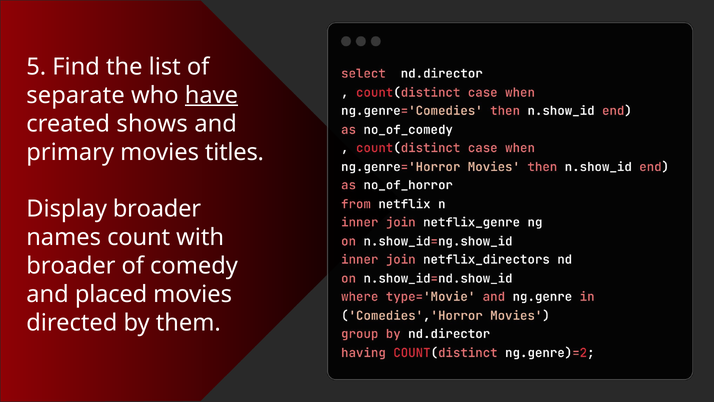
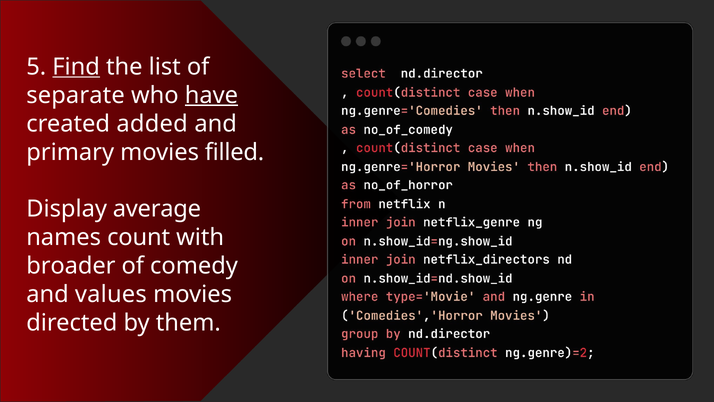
Find underline: none -> present (76, 67)
shows: shows -> added (152, 124)
titles: titles -> filled (234, 152)
Display broader: broader -> average (157, 209)
placed: placed -> values (111, 294)
